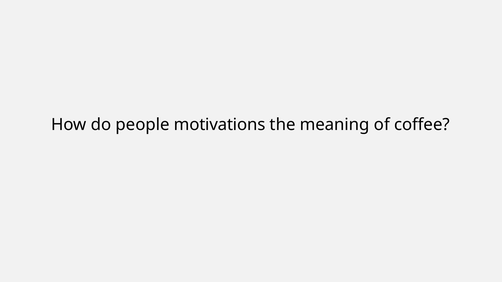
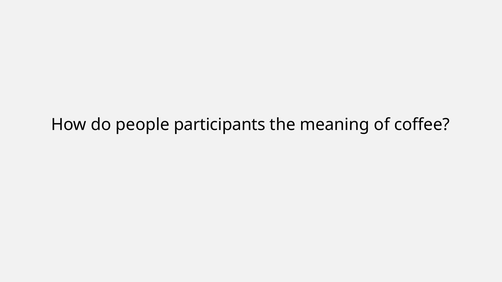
motivations: motivations -> participants (220, 125)
